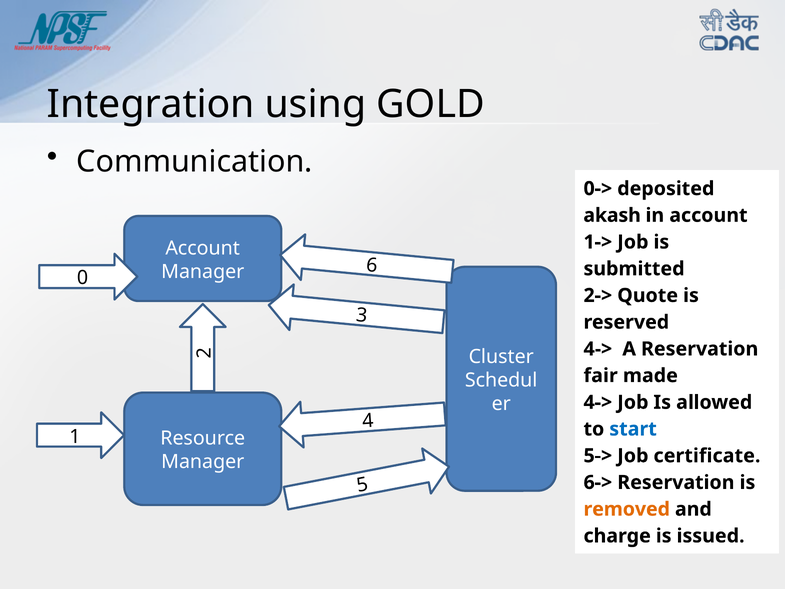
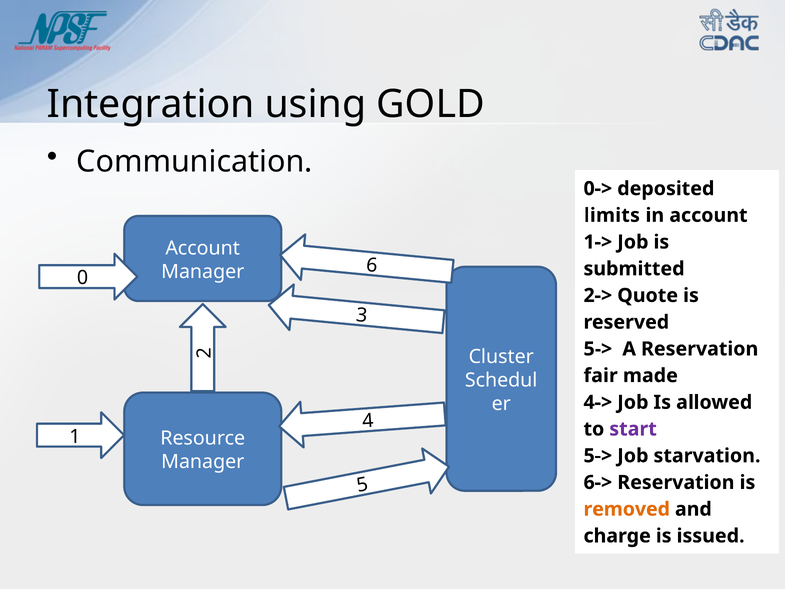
akash: akash -> limits (612, 215)
4->: 4-> -> 5-> (598, 349)
start colour: blue -> purple (633, 429)
certificate: certificate -> starvation (707, 456)
